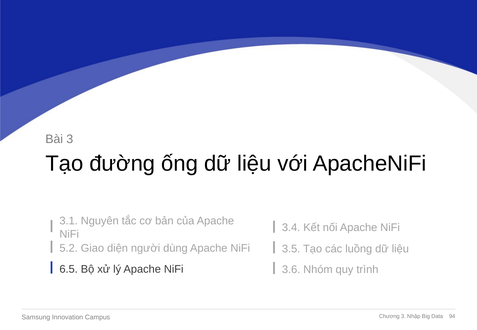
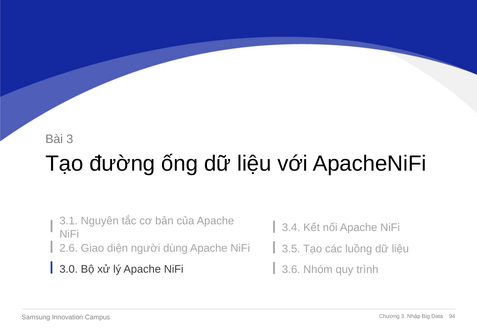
5.2: 5.2 -> 2.6 (69, 248)
6.5: 6.5 -> 3.0 (69, 269)
